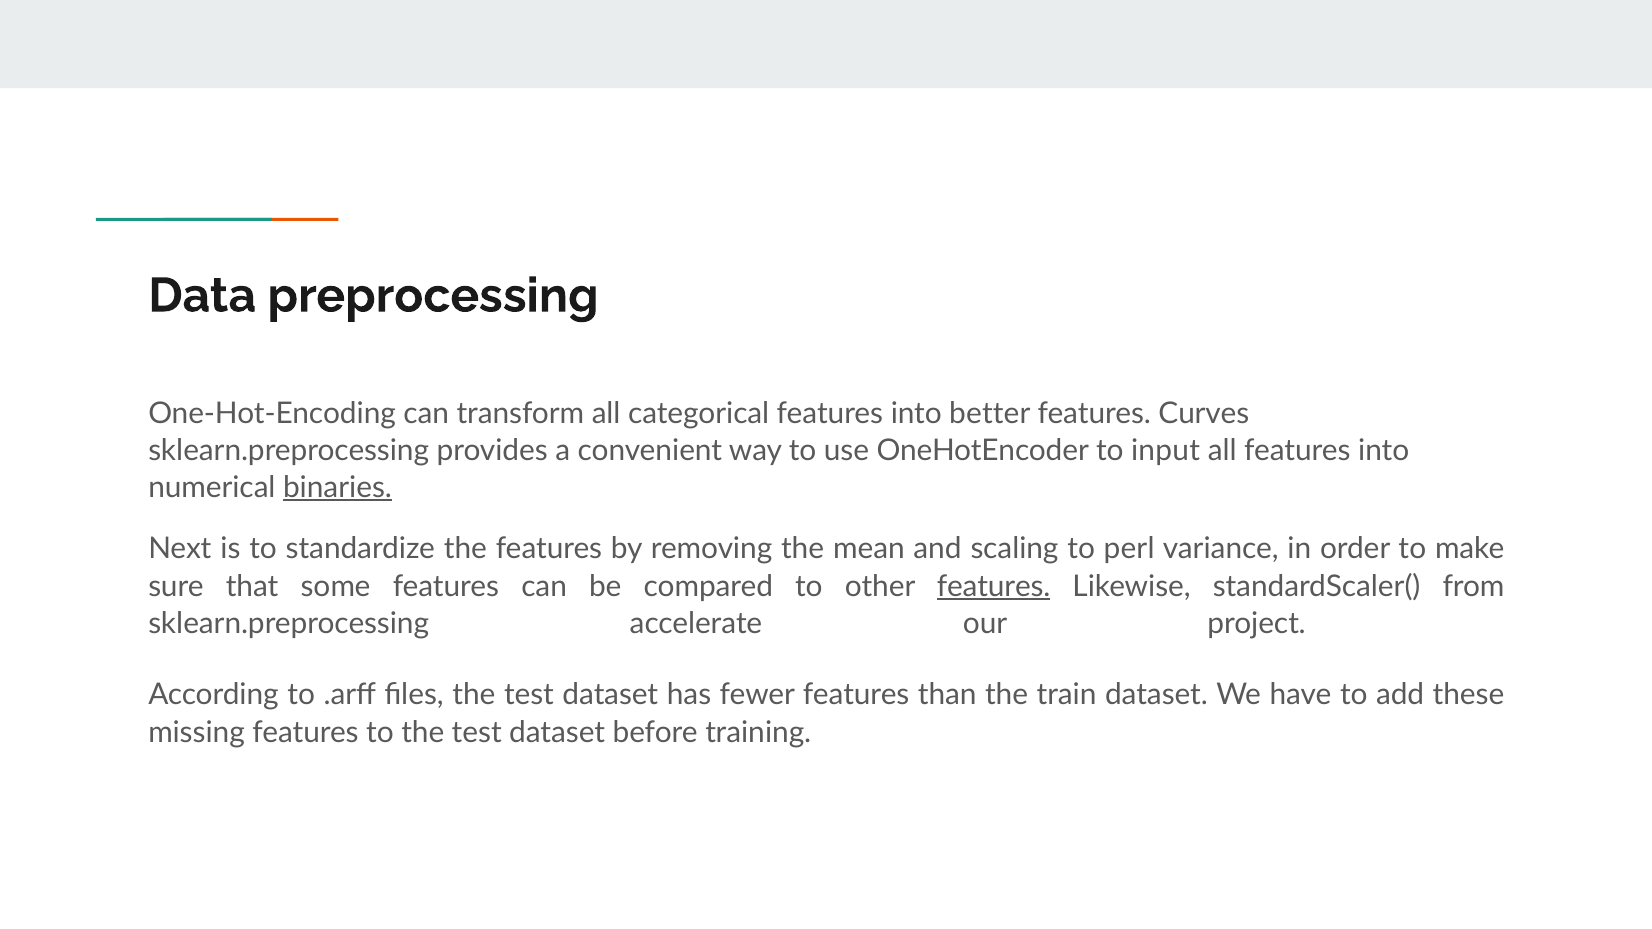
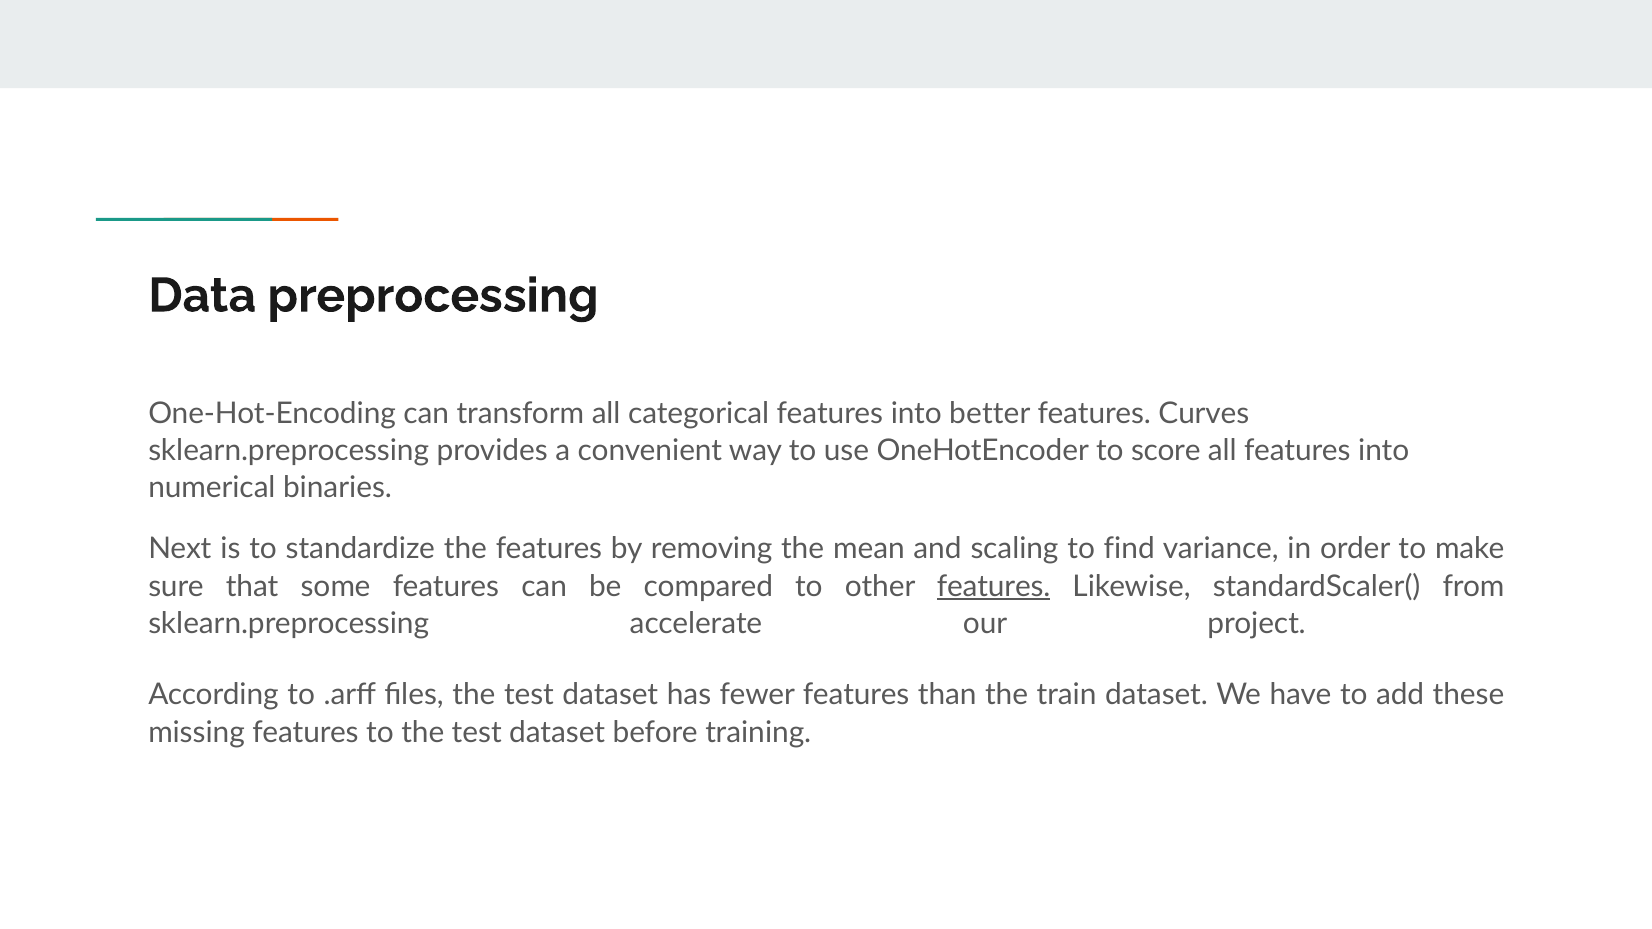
input: input -> score (1166, 450)
binaries underline: present -> none (337, 488)
perl: perl -> find (1129, 549)
